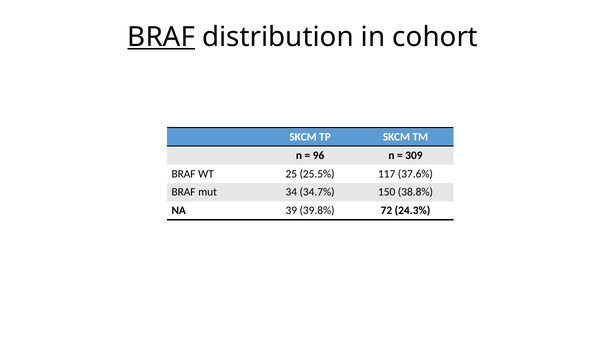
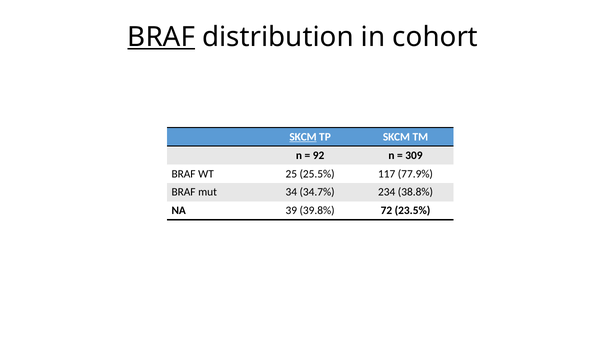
SKCM underline: none -> present (303, 137)
96: 96 -> 92 (319, 155)
37.6%: 37.6% -> 77.9% (415, 174)
150: 150 -> 234 (387, 192)
24.3%: 24.3% -> 23.5% (413, 211)
